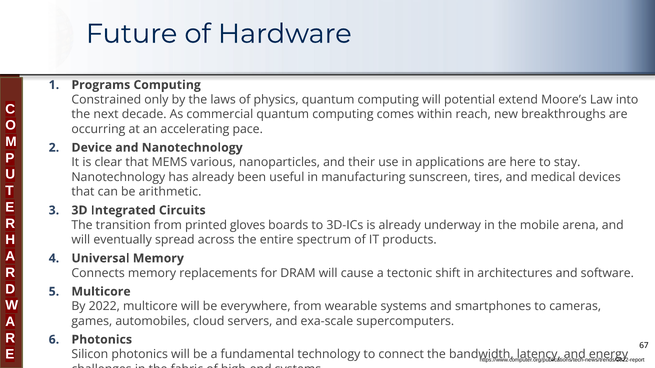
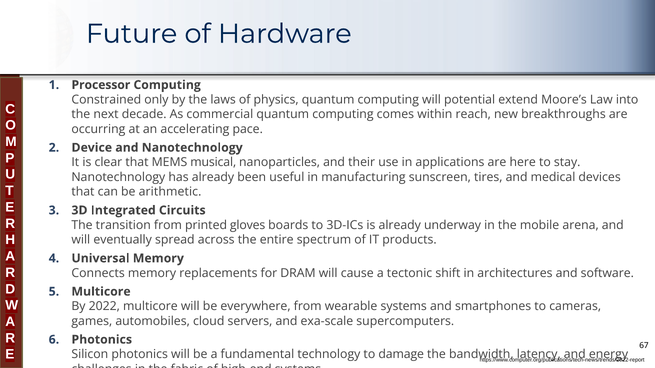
Programs: Programs -> Processor (101, 85)
various: various -> musical (213, 163)
connect: connect -> damage (401, 355)
